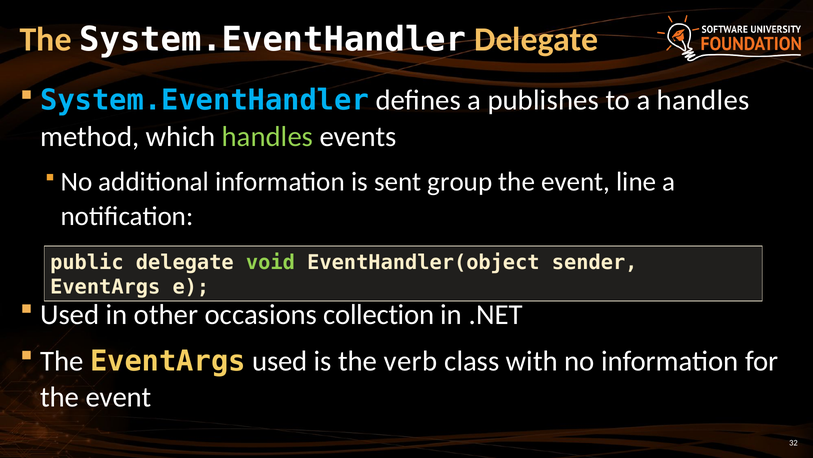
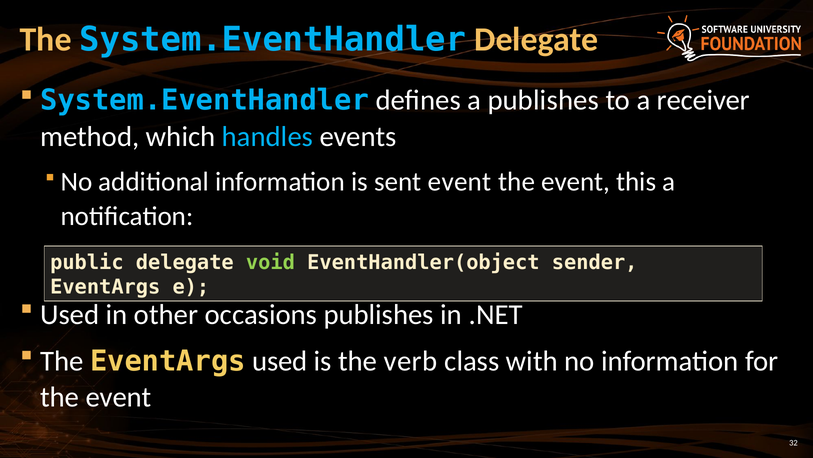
System.EventHandler colour: white -> light blue (273, 40)
a handles: handles -> receiver (703, 100)
handles colour: light green -> light blue (267, 136)
sent group: group -> event (460, 182)
line: line -> this (636, 182)
occasions collection: collection -> publishes (379, 314)
